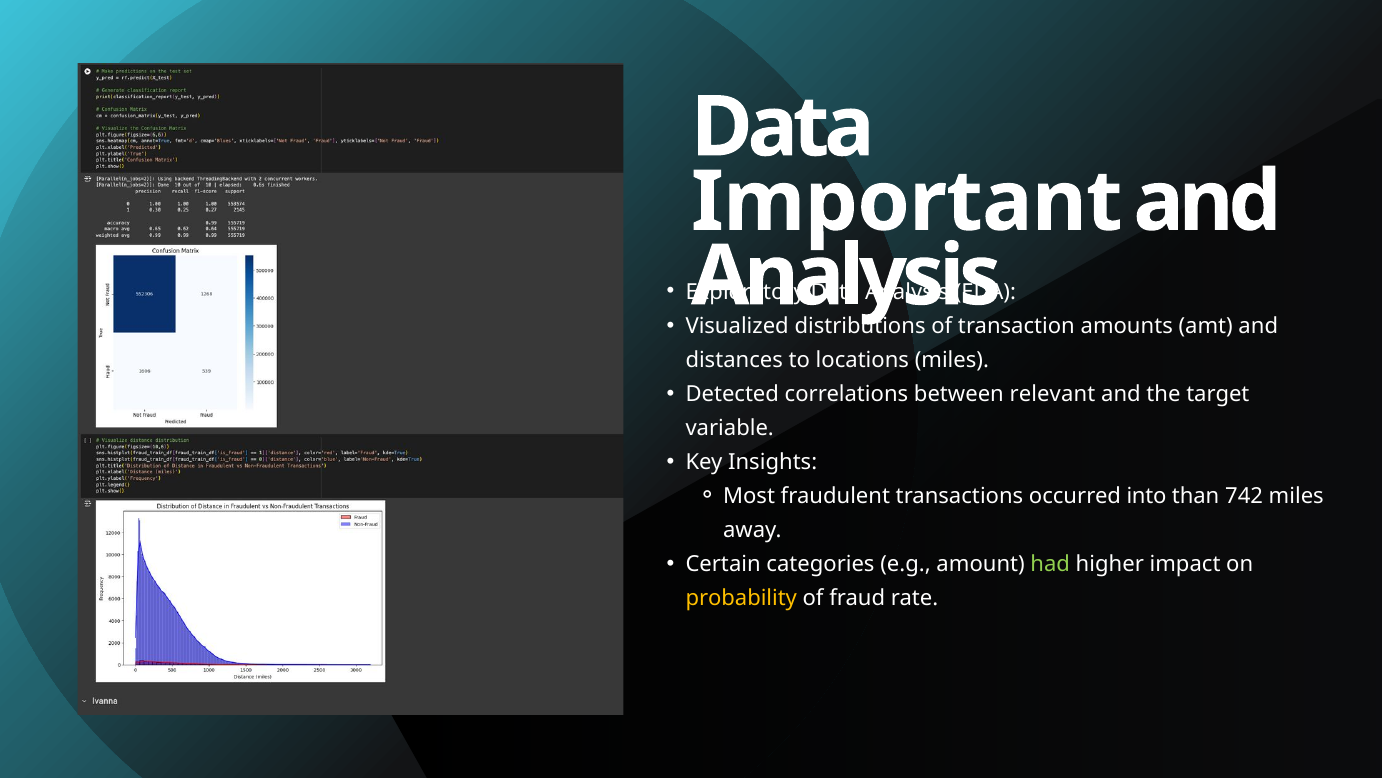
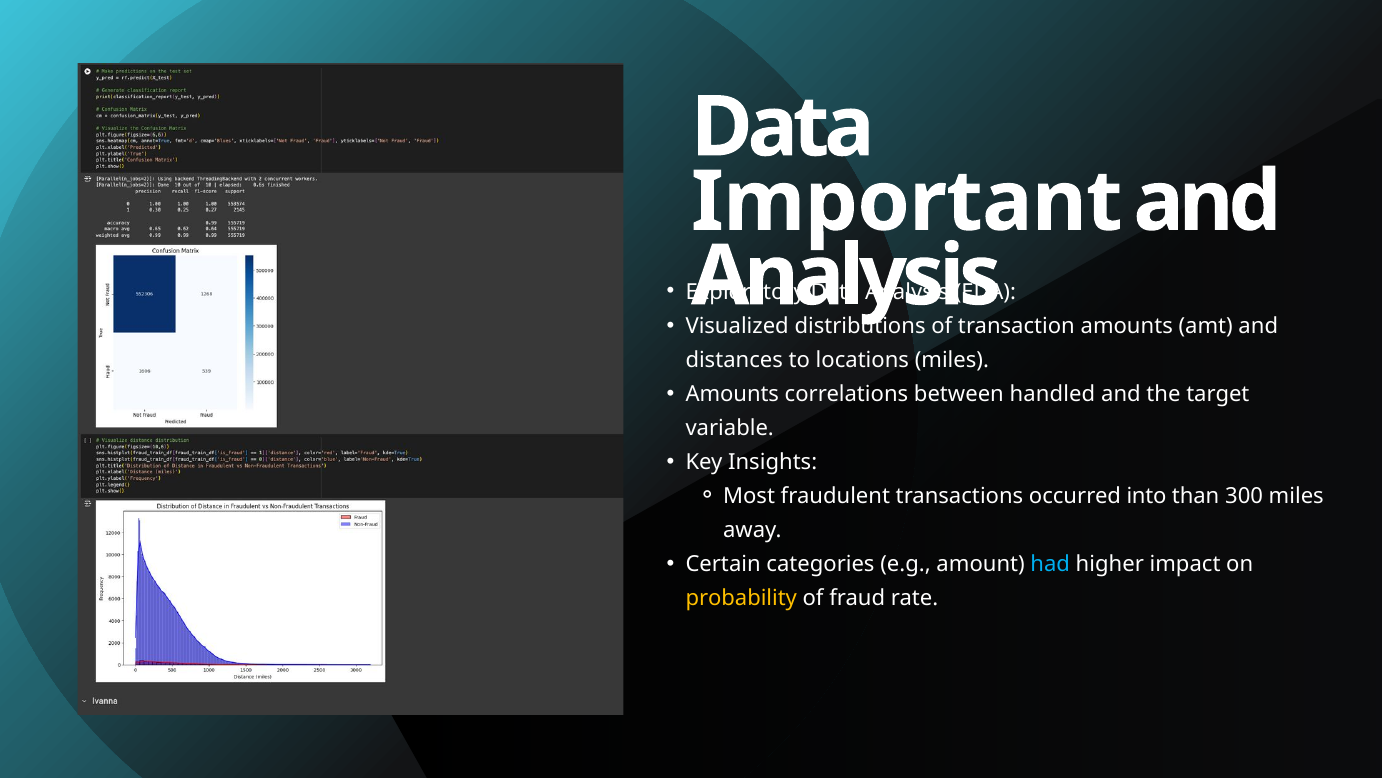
Detected: Detected -> Amounts (732, 394)
relevant: relevant -> handled (1052, 394)
742: 742 -> 300 (1244, 496)
had colour: light green -> light blue (1050, 564)
